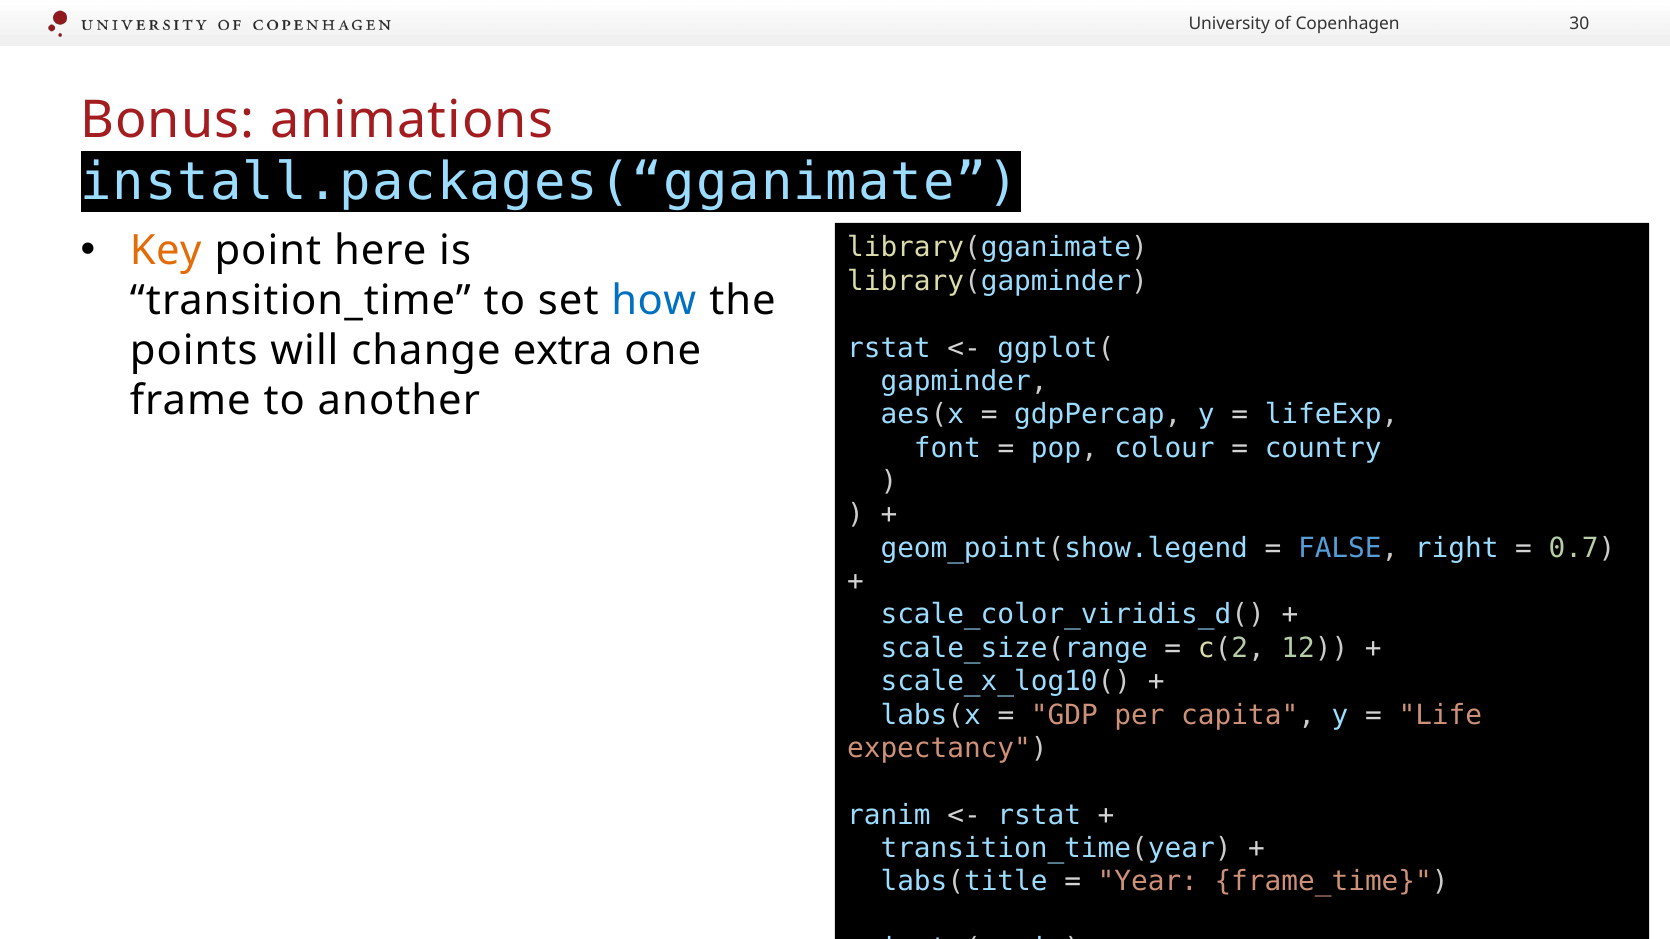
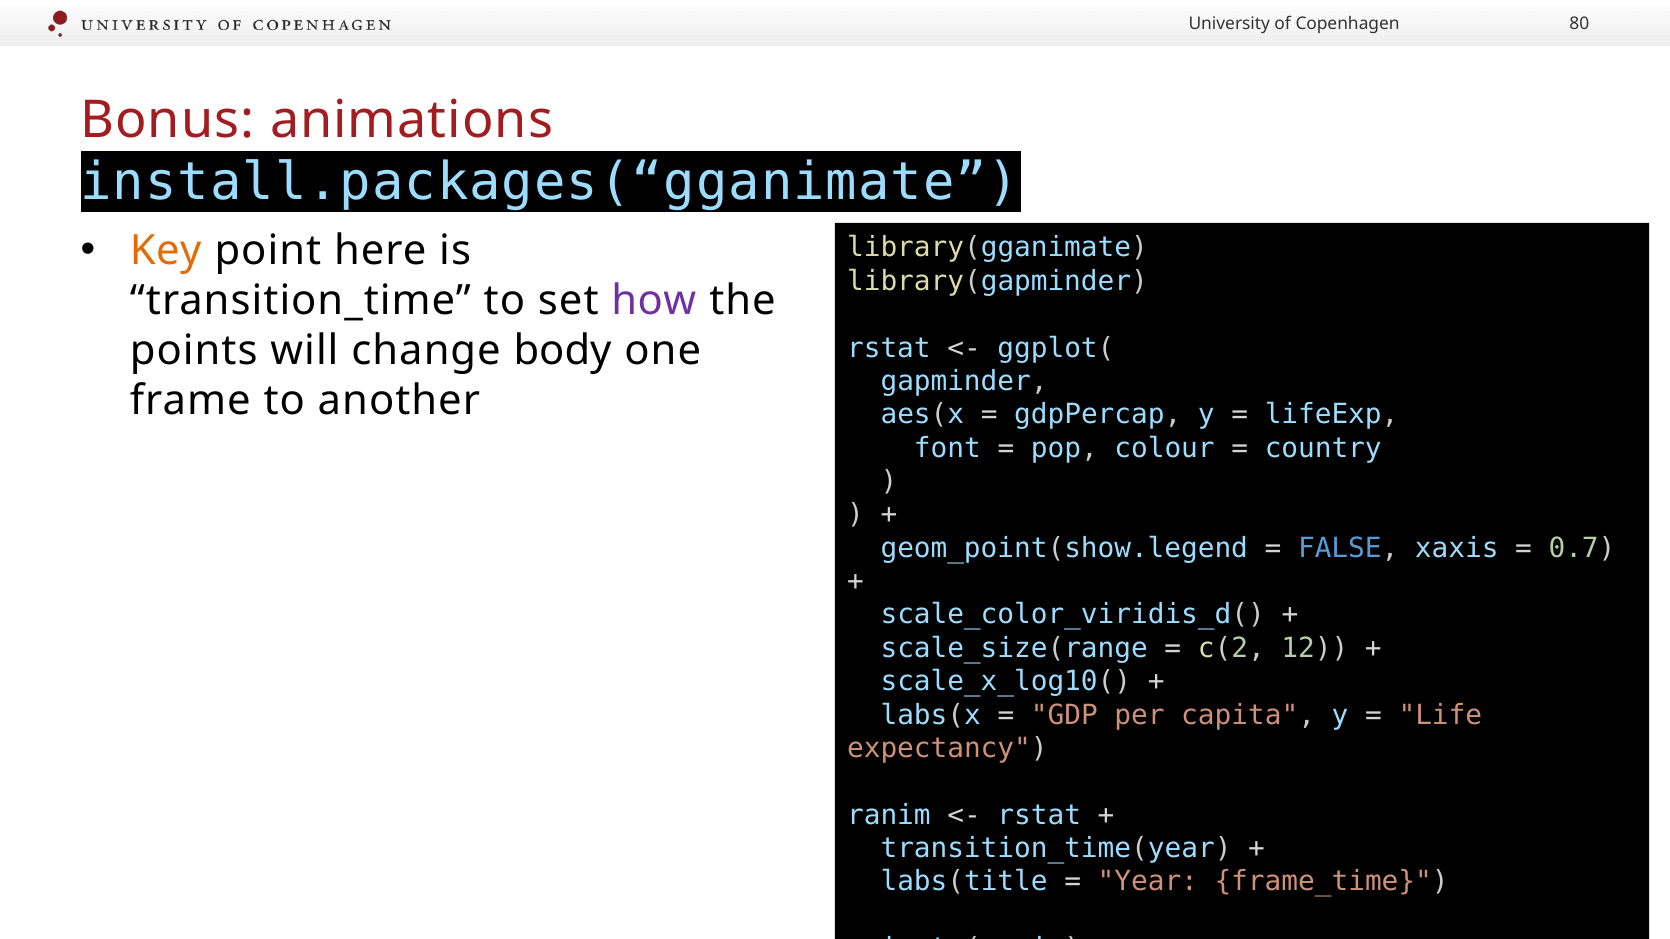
30: 30 -> 80 (1579, 24)
how colour: blue -> purple (654, 301)
extra: extra -> body (563, 351)
right: right -> xaxis (1457, 548)
